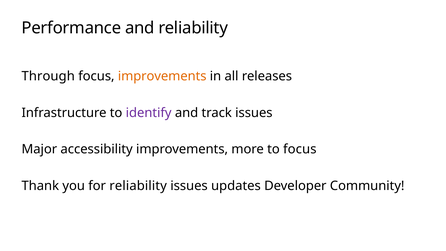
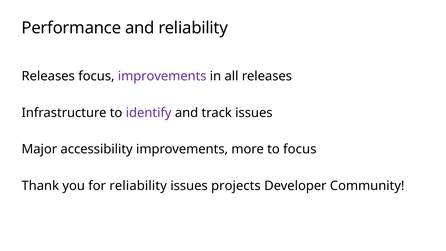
Through: Through -> Releases (48, 76)
improvements colour: orange -> purple (162, 76)
updates: updates -> projects (236, 186)
